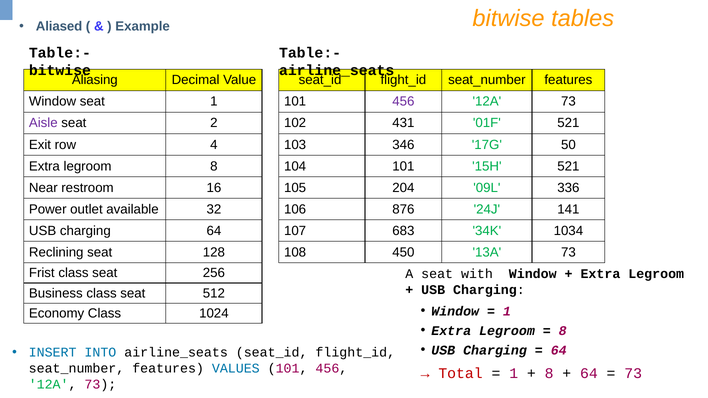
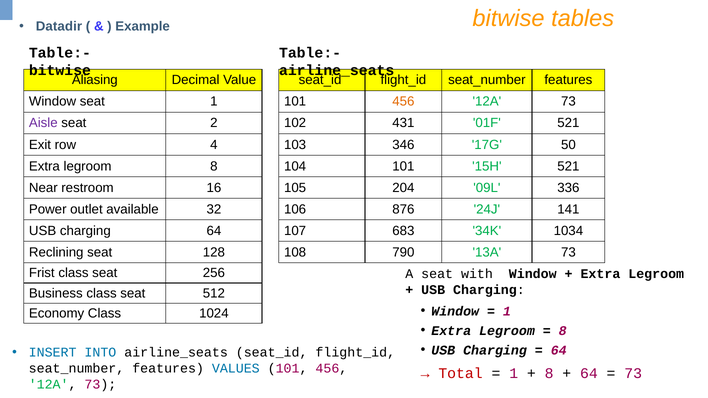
Aliased: Aliased -> Datadir (59, 27)
456 colour: purple -> orange (403, 102)
450: 450 -> 790 (403, 252)
